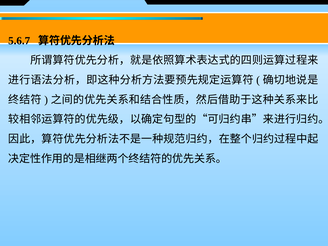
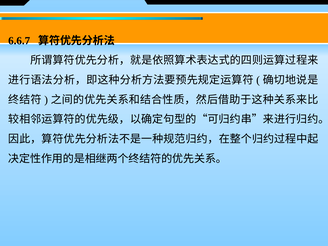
5.6.7: 5.6.7 -> 6.6.7 (19, 41)
